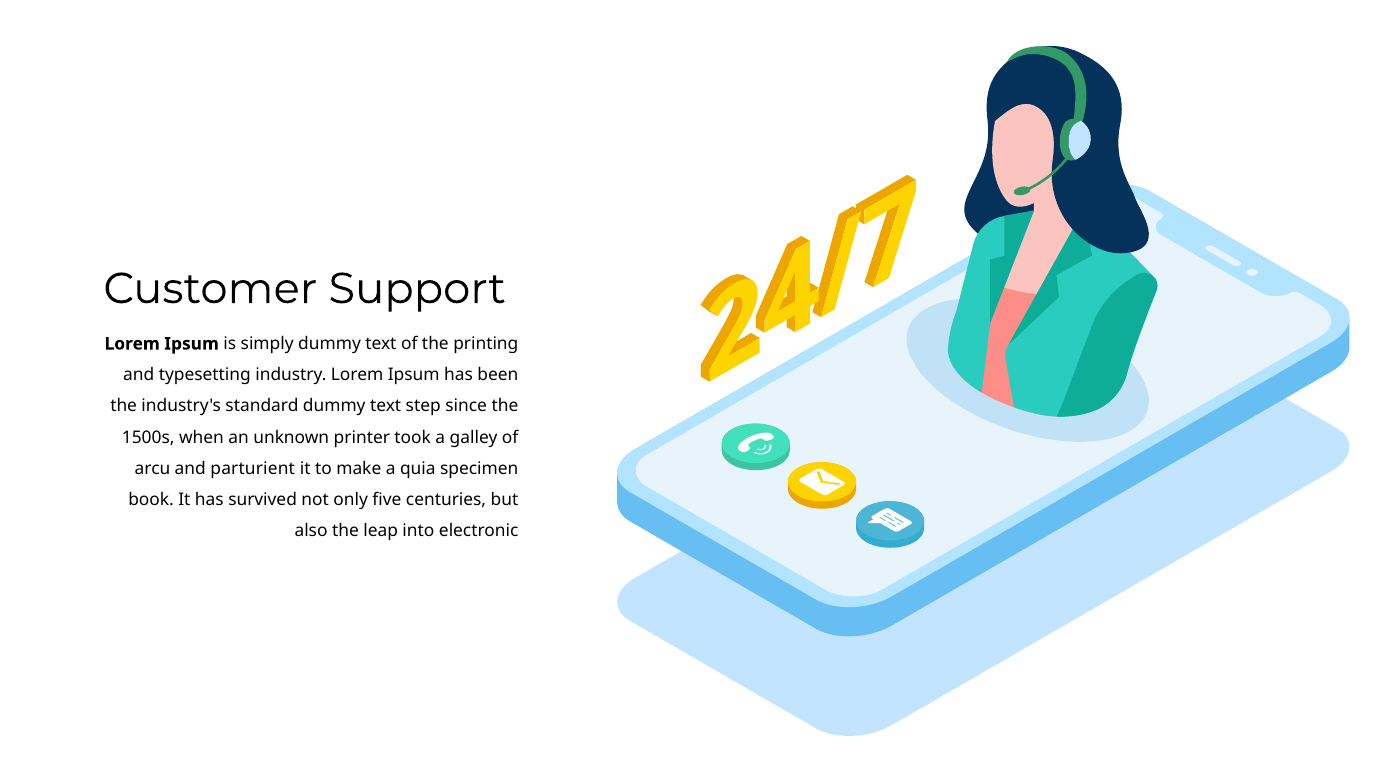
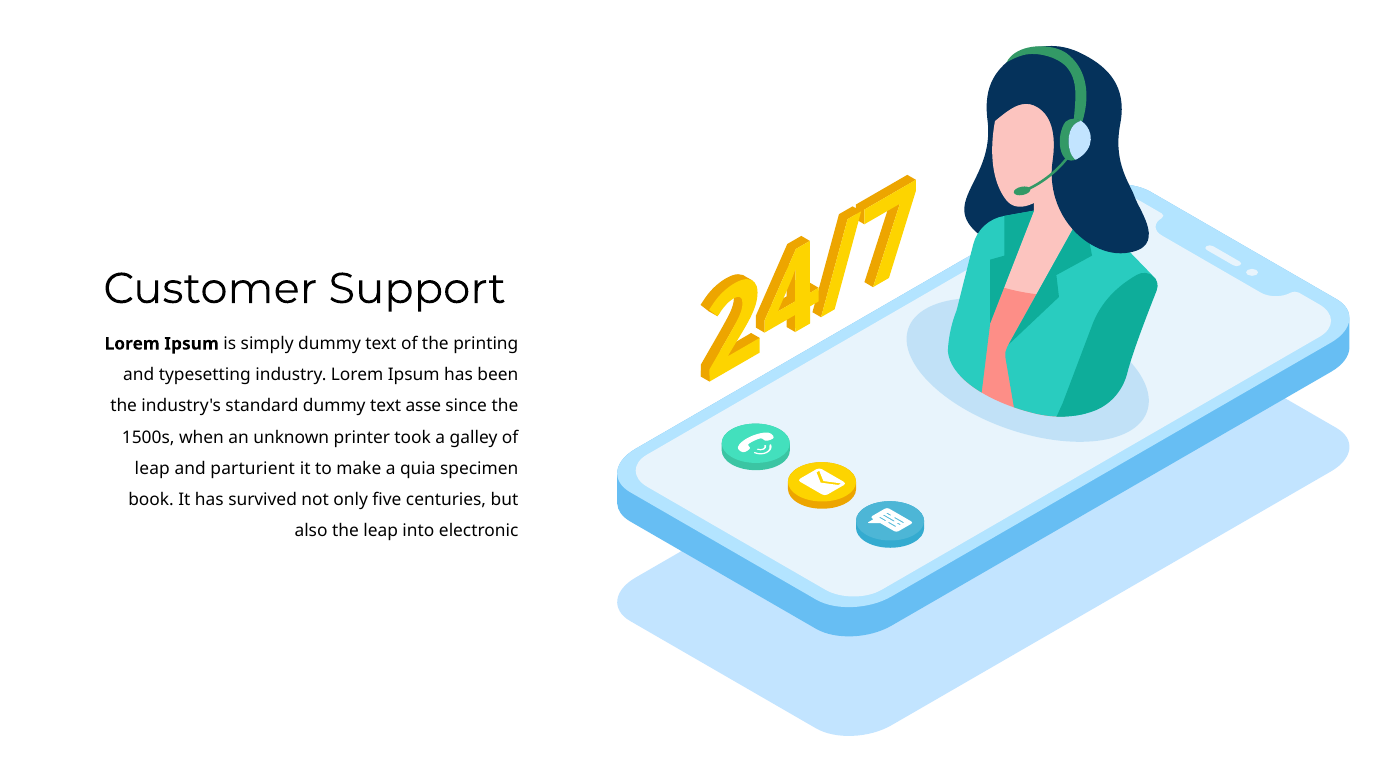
step: step -> asse (423, 406)
arcu: arcu -> leap (152, 469)
